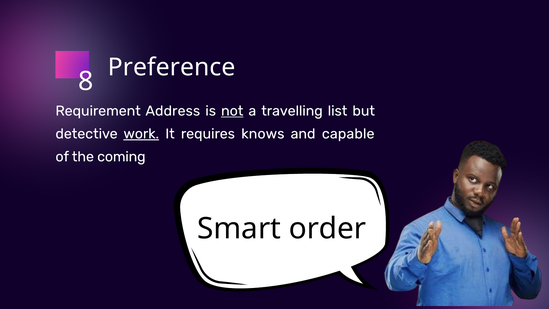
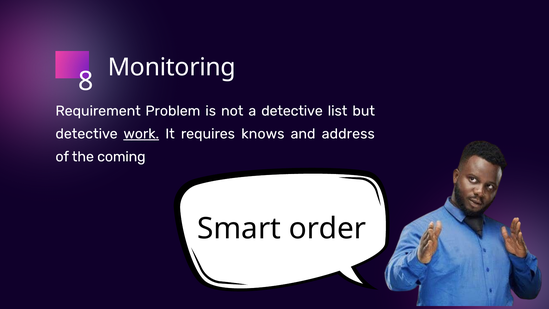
Preference: Preference -> Monitoring (172, 67)
Address: Address -> Problem (173, 111)
not underline: present -> none (232, 111)
a travelling: travelling -> detective (292, 111)
capable: capable -> address (348, 134)
